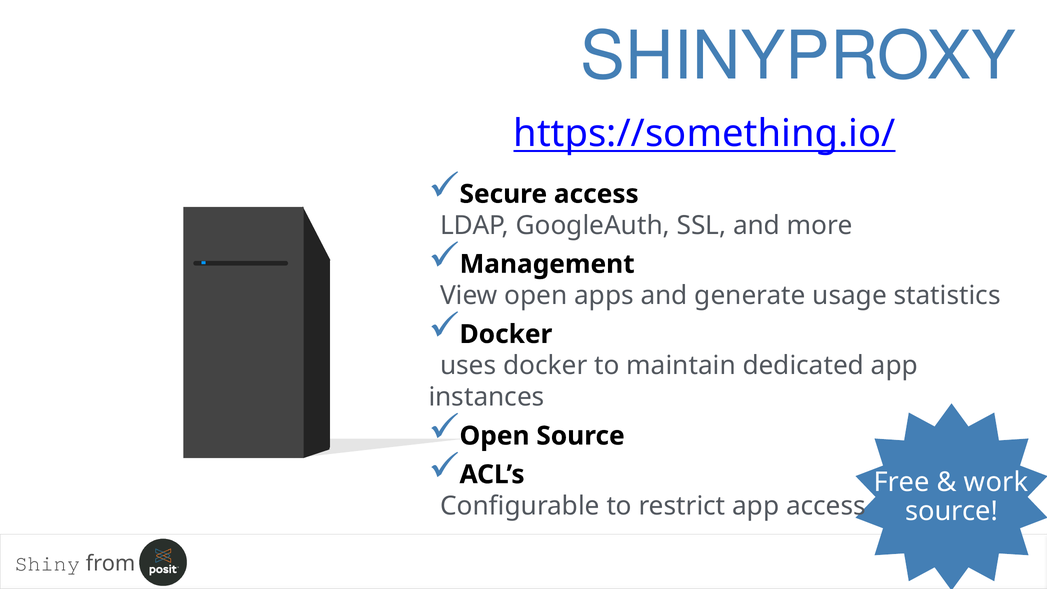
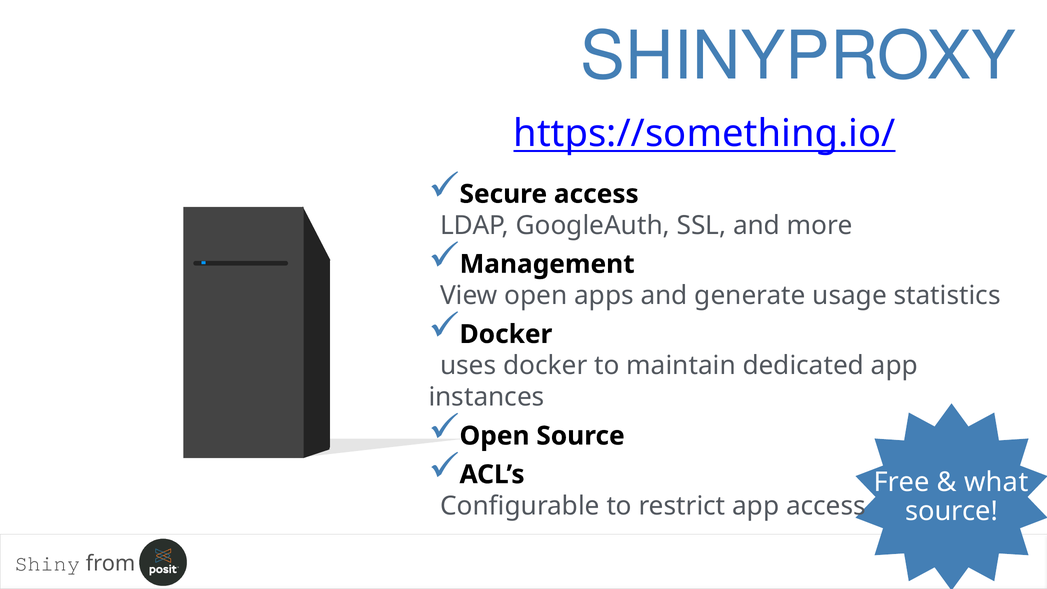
work: work -> what (996, 482)
